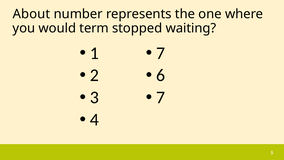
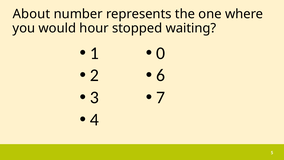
term: term -> hour (94, 28)
7: 7 -> 0 (161, 53)
